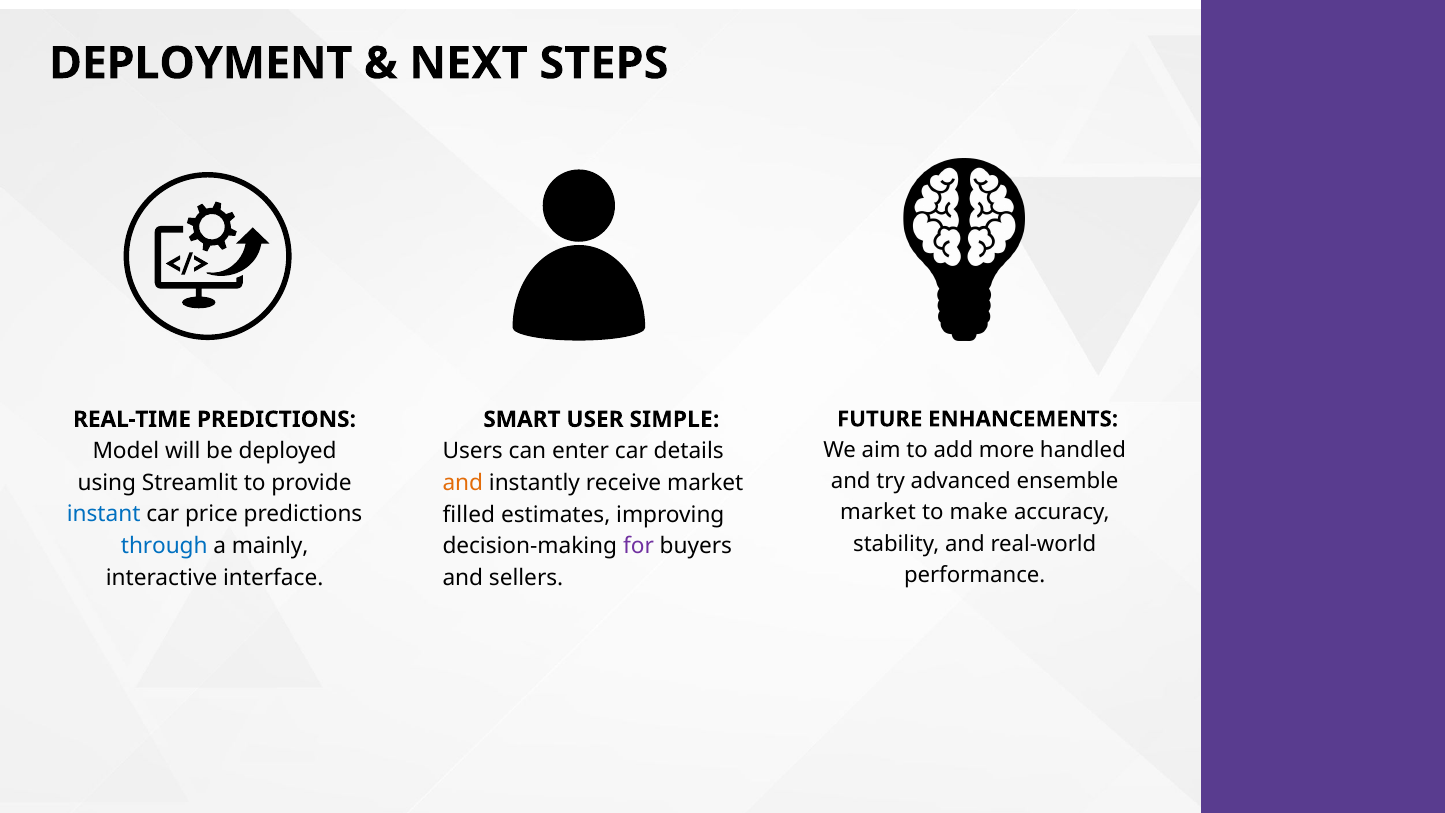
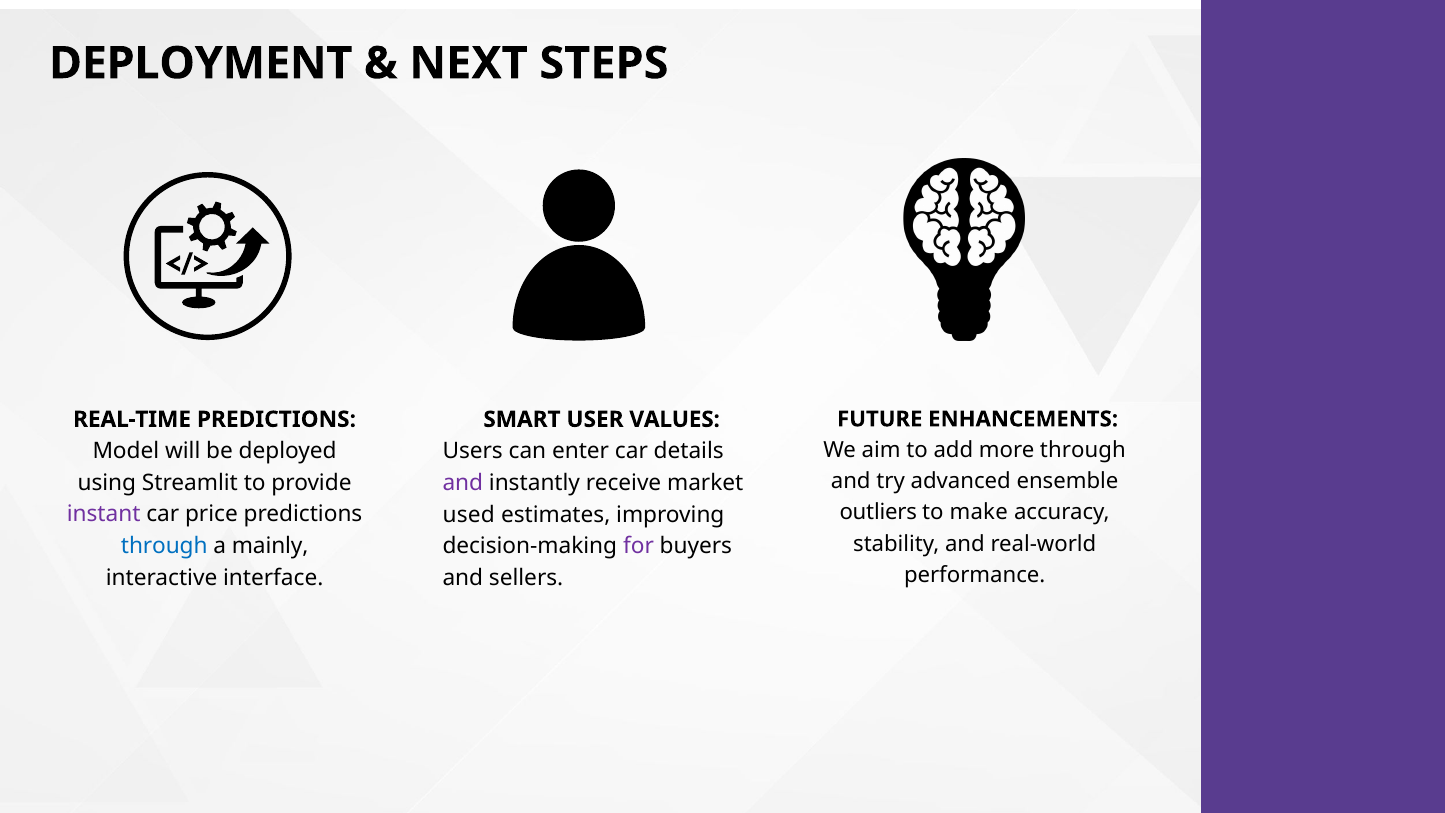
SIMPLE: SIMPLE -> VALUES (675, 419)
more handled: handled -> through (1083, 450)
and colour: orange -> purple (463, 483)
market: market -> outliers (878, 512)
instant colour: blue -> purple (104, 514)
filled: filled -> used (469, 515)
